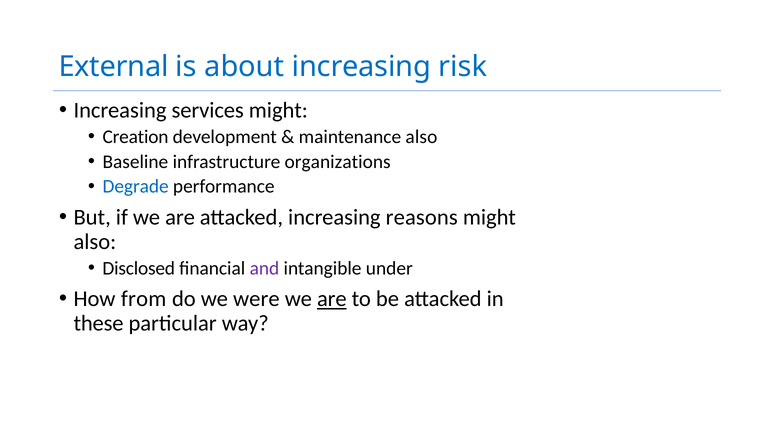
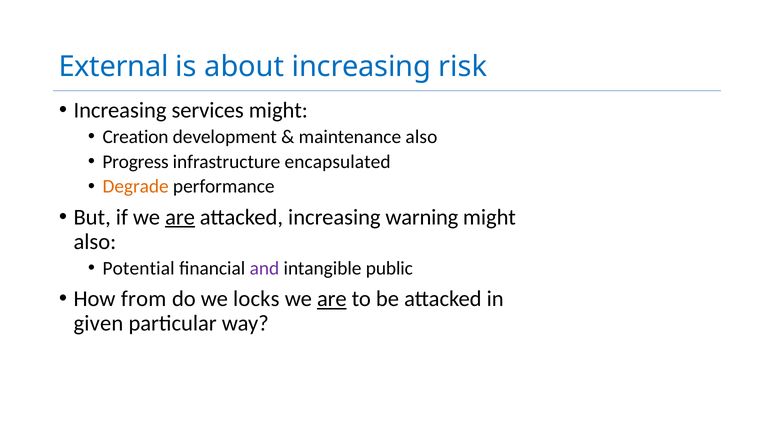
Baseline: Baseline -> Progress (135, 162)
organizations: organizations -> encapsulated (338, 162)
Degrade colour: blue -> orange (136, 187)
are underline: none -> present (180, 217)
reasons: reasons -> warning (422, 217)
Disclosed: Disclosed -> Potential (139, 268)
under: under -> public (389, 268)
were: were -> locks (256, 299)
these: these -> given (98, 324)
